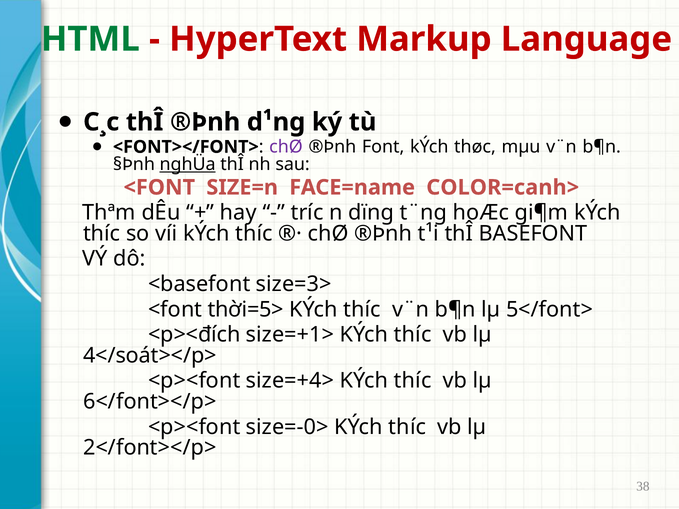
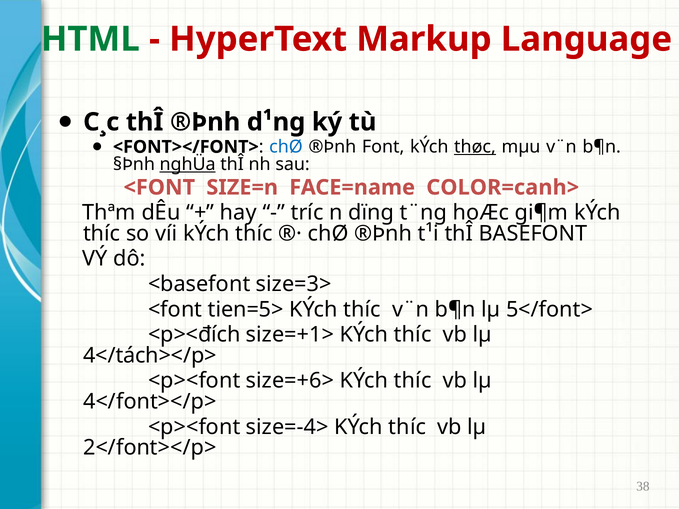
chØ colour: purple -> blue (286, 147)
thøc underline: none -> present (475, 147)
thời=5>: thời=5> -> tien=5> (246, 310)
4</soát></p>: 4</soát></p> -> 4</tách></p> (150, 356)
size=+4>: size=+4> -> size=+6> (290, 381)
6</font></p>: 6</font></p> -> 4</font></p> (150, 402)
size=-0>: size=-0> -> size=-4> (287, 427)
